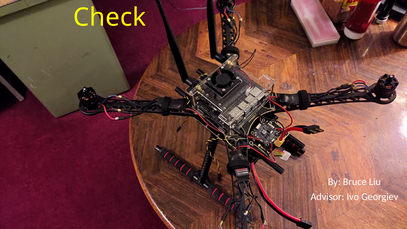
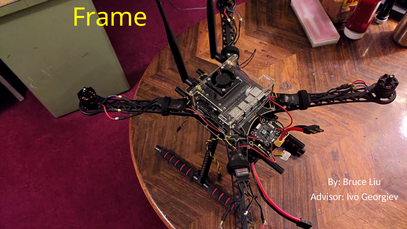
Check: Check -> Frame (110, 18)
